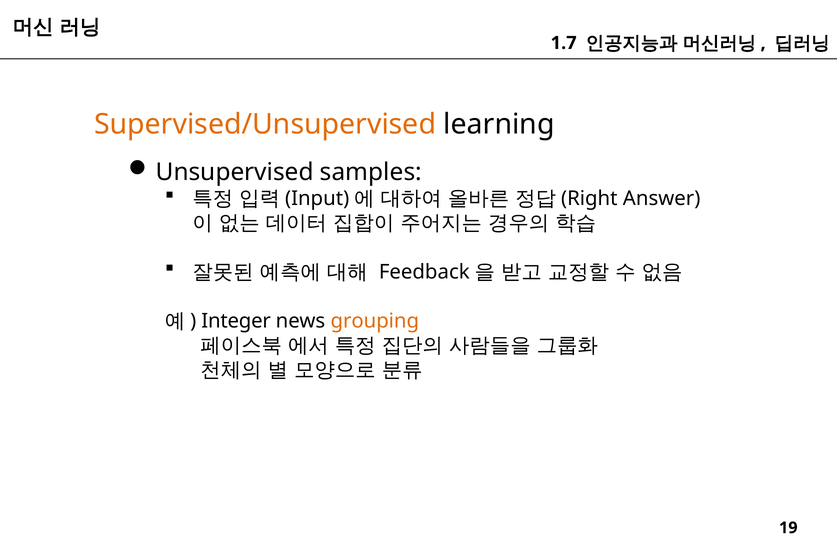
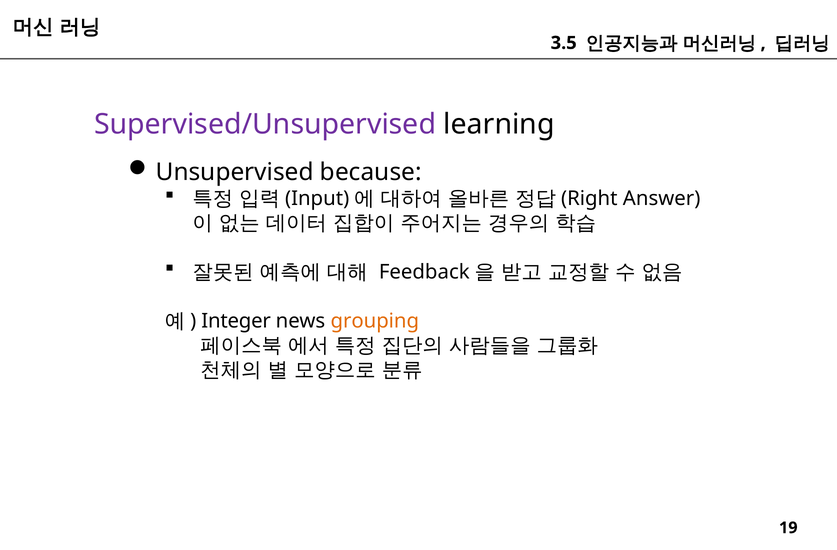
1.7: 1.7 -> 3.5 (564, 43)
Supervised/Unsupervised colour: orange -> purple (265, 124)
samples: samples -> because (371, 172)
